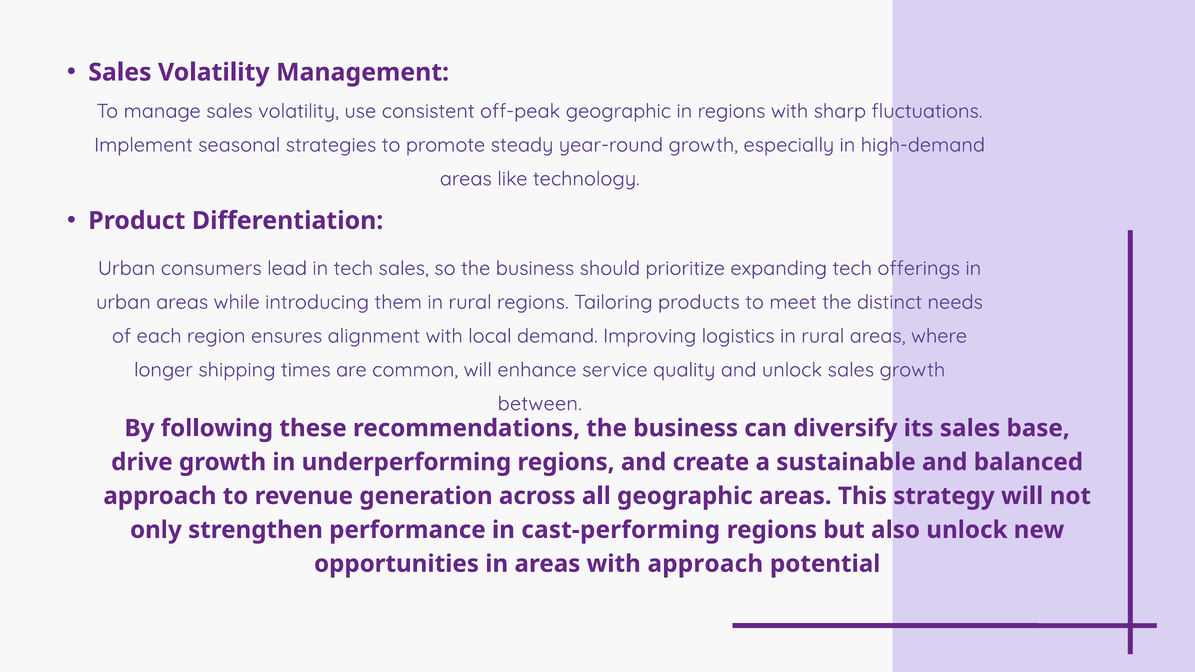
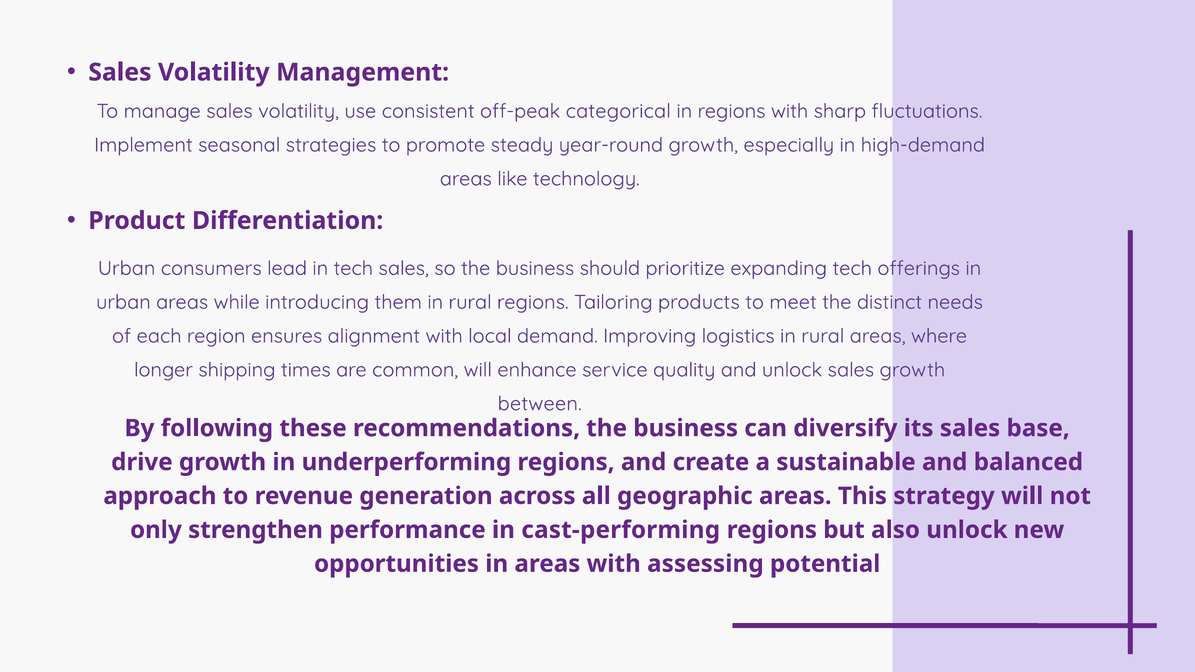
off-peak geographic: geographic -> categorical (618, 111)
with approach: approach -> assessing (705, 564)
